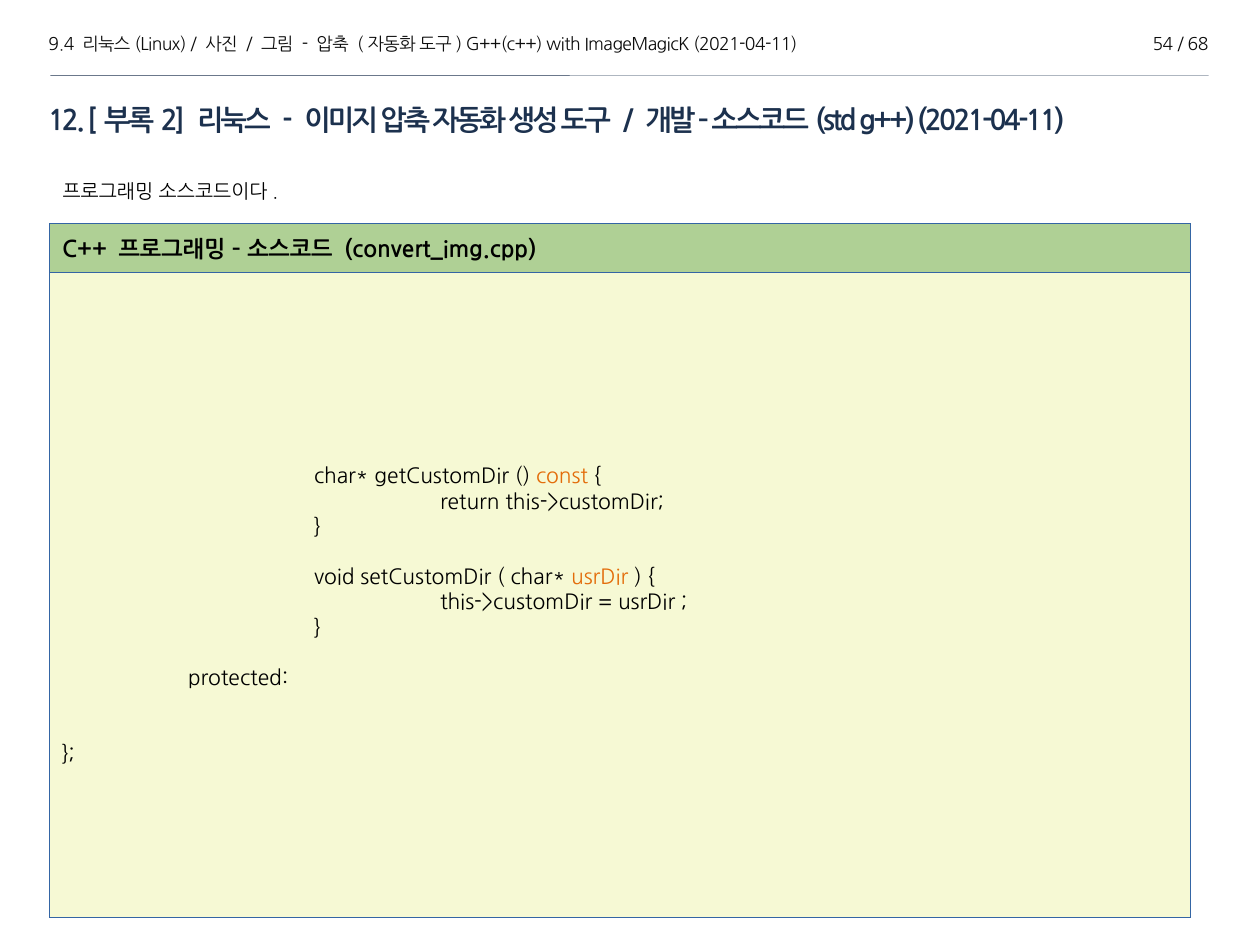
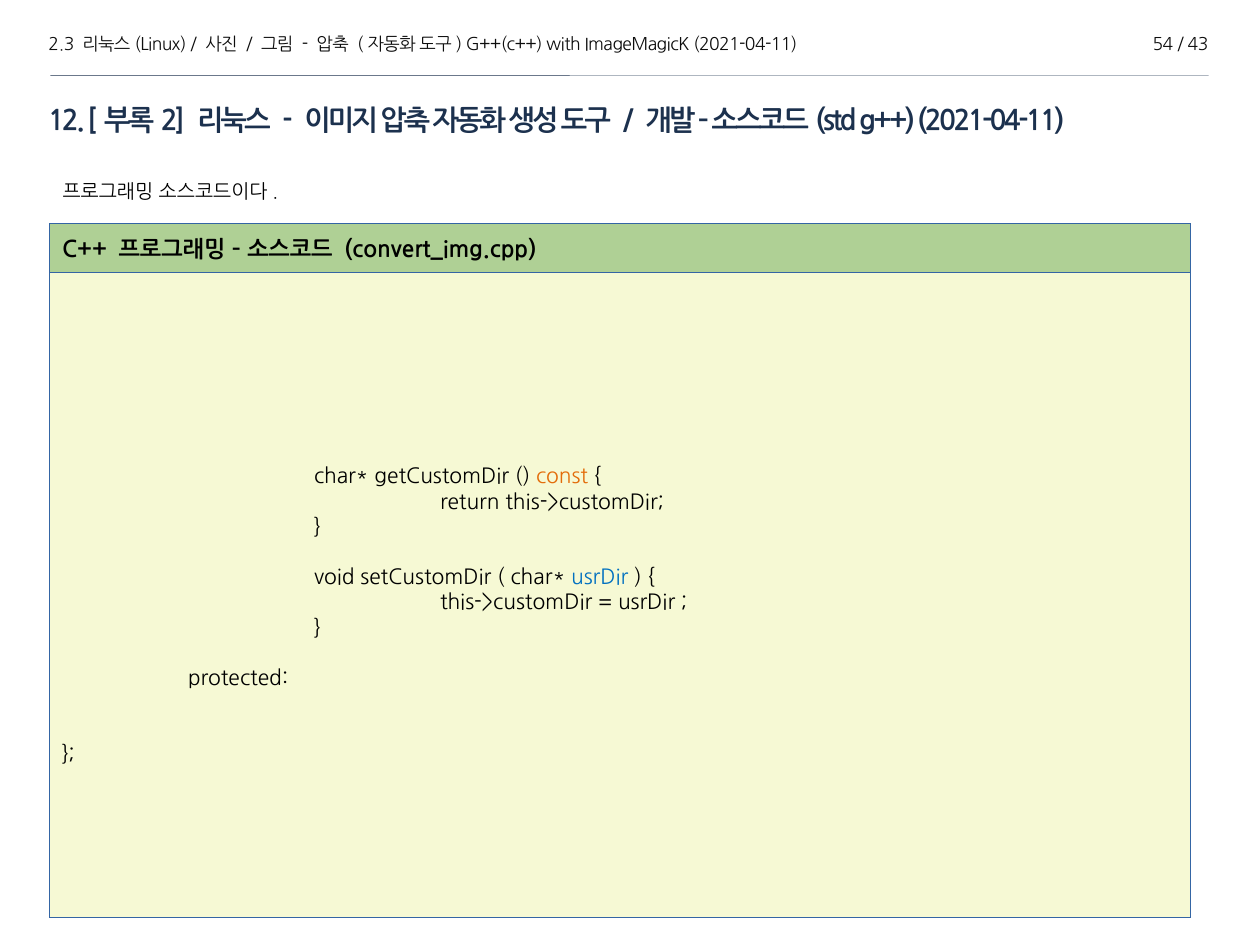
9.4: 9.4 -> 2.3 (61, 45)
68: 68 -> 43 (1198, 45)
usrDir colour: orange -> blue (600, 578)
